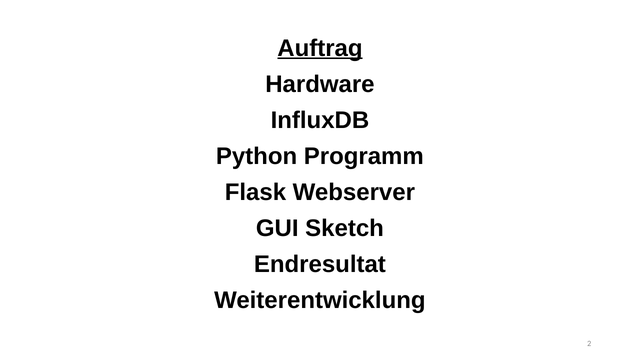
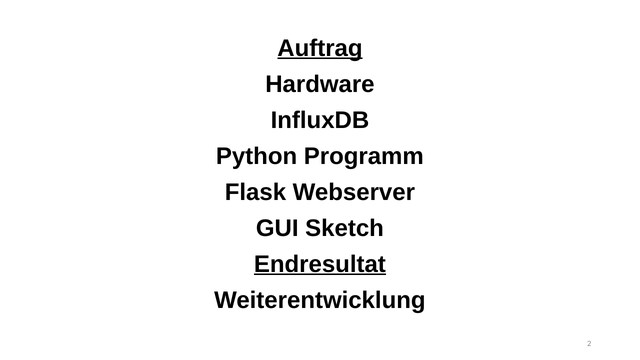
Endresultat underline: none -> present (320, 264)
